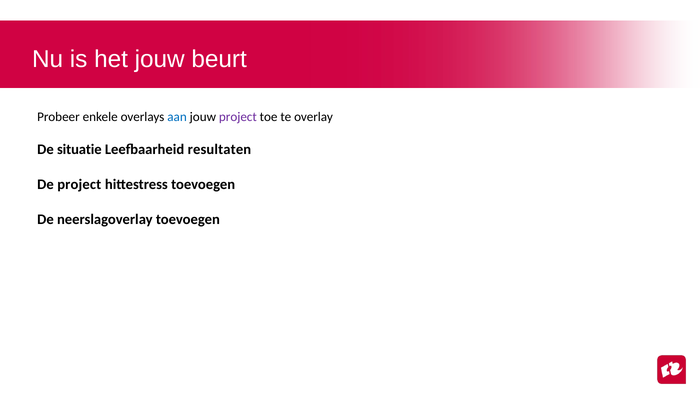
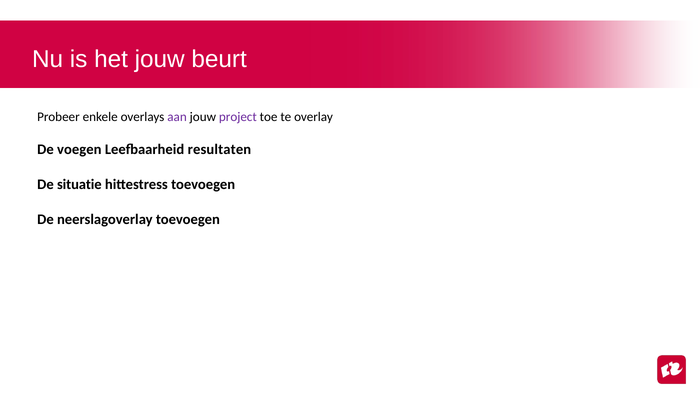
aan colour: blue -> purple (177, 117)
situatie: situatie -> voegen (79, 149)
De project: project -> situatie (79, 184)
